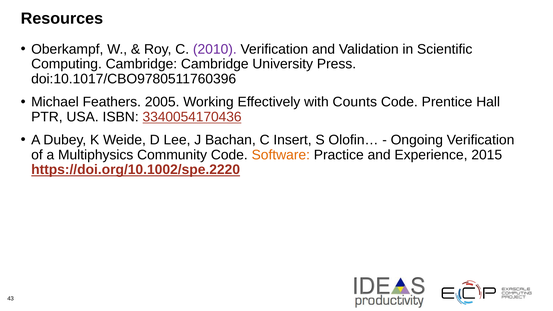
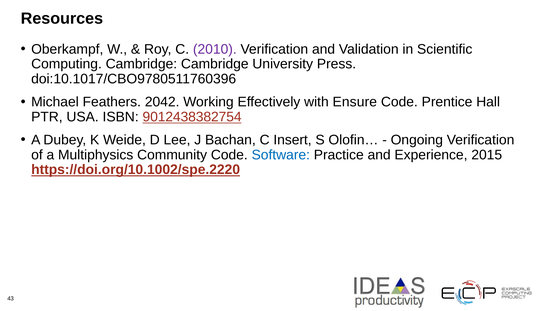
2005: 2005 -> 2042 (162, 102)
Counts: Counts -> Ensure (355, 102)
3340054170436: 3340054170436 -> 9012438382754 (192, 117)
Software colour: orange -> blue (281, 155)
